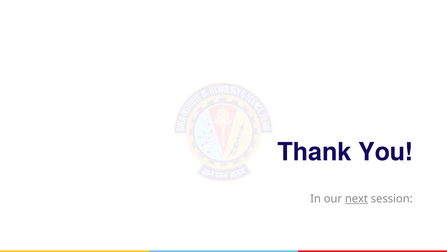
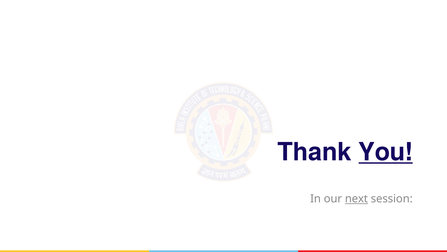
You underline: none -> present (386, 152)
